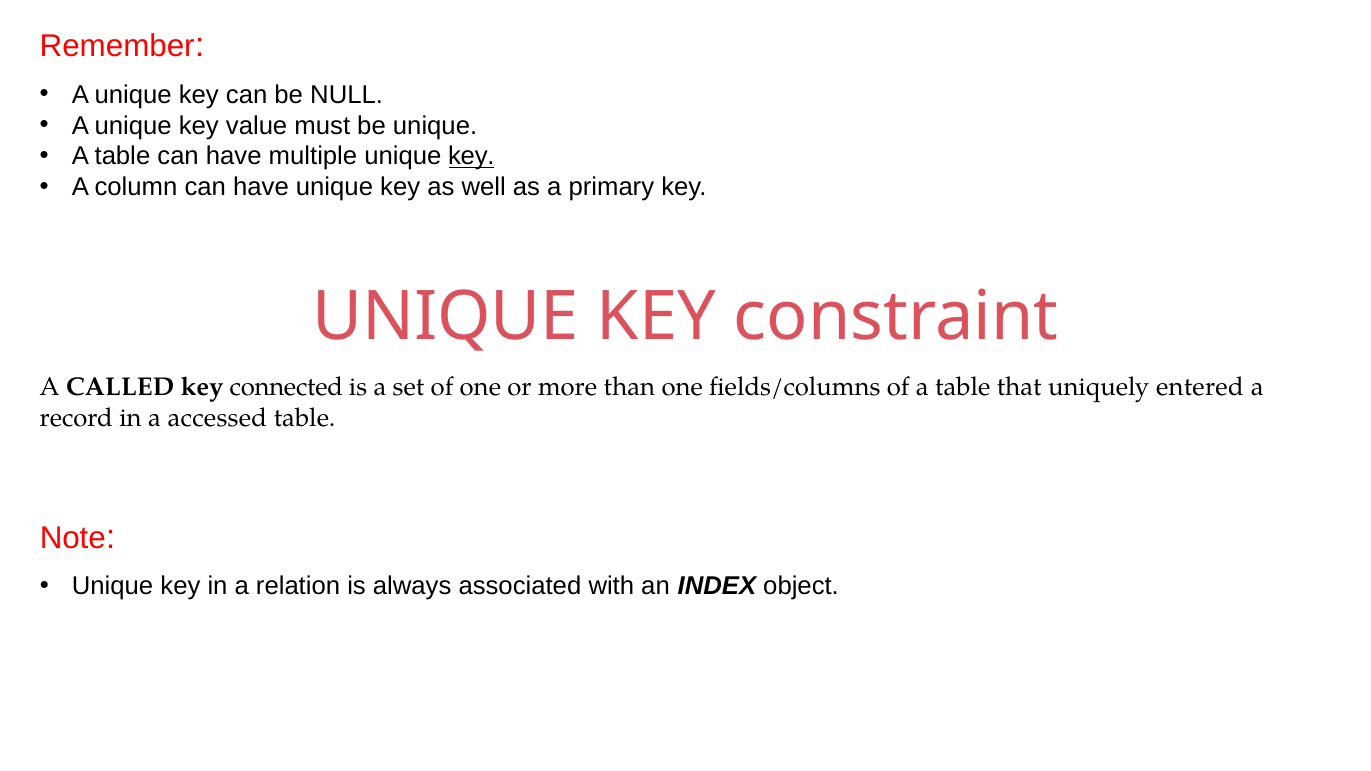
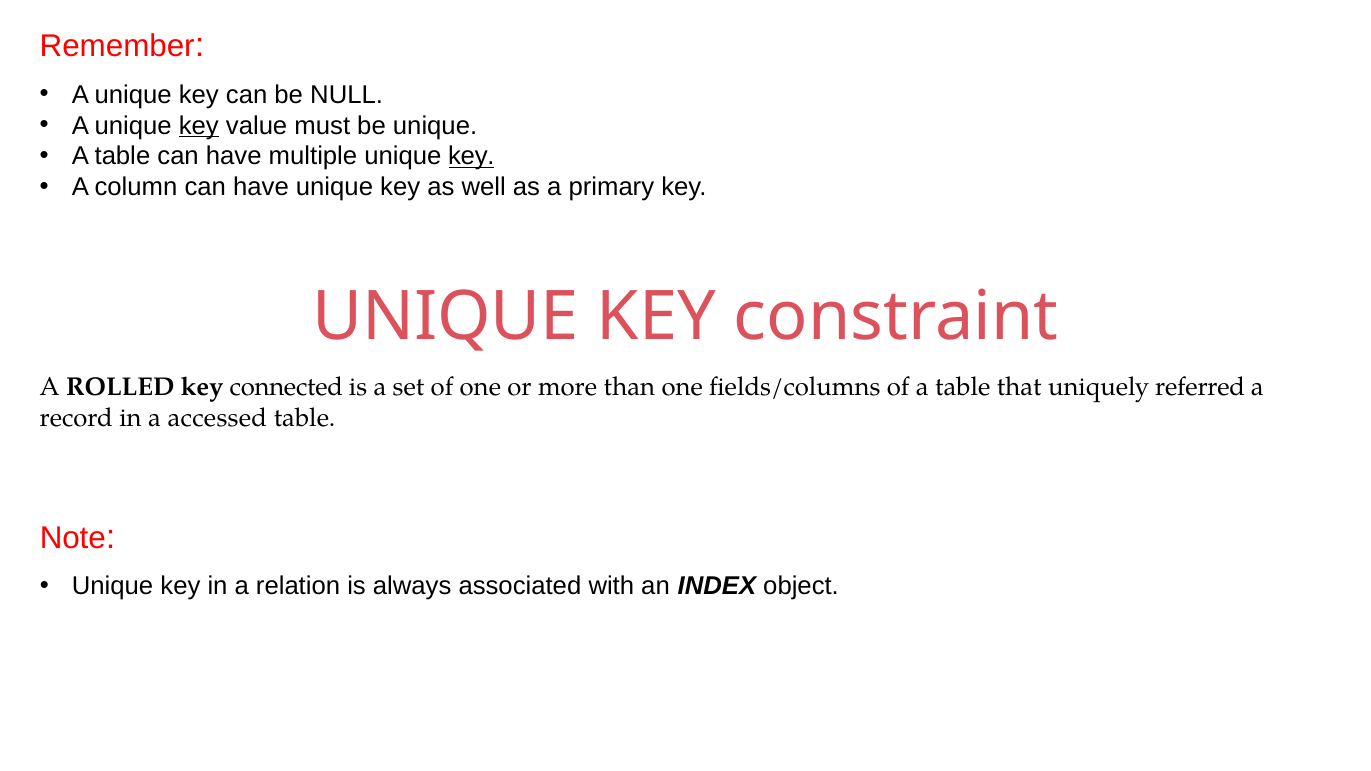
key underline: none -> present (199, 126)
CALLED: CALLED -> ROLLED (120, 387)
entered: entered -> referred (1200, 387)
